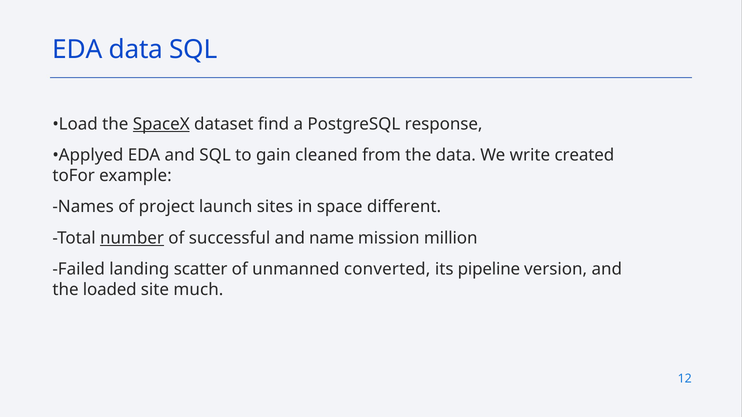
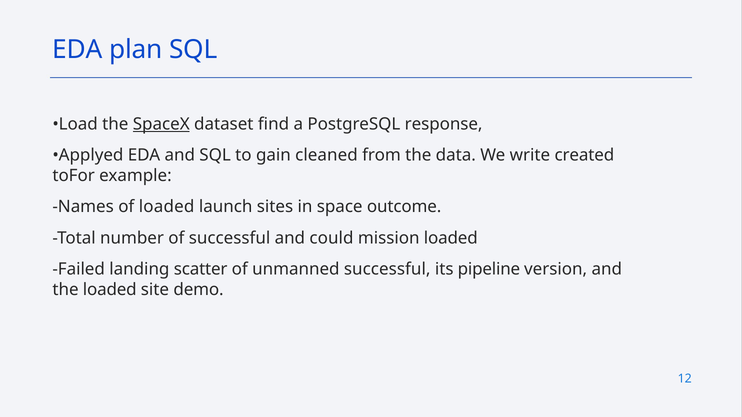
EDA data: data -> plan (136, 50)
of project: project -> loaded (167, 207)
different: different -> outcome (404, 207)
number underline: present -> none (132, 238)
name: name -> could (331, 238)
mission million: million -> loaded (451, 238)
unmanned converted: converted -> successful (387, 269)
much: much -> demo (199, 290)
